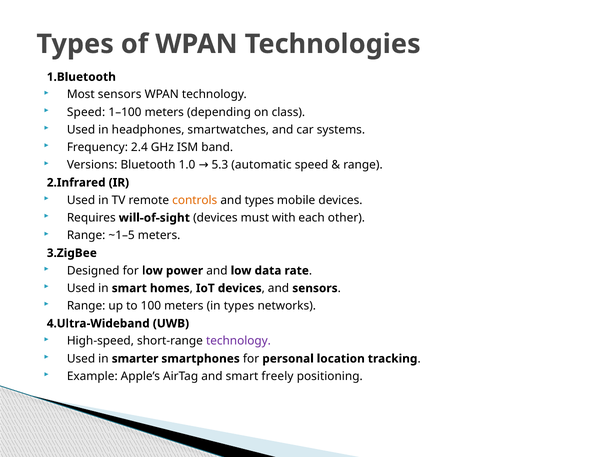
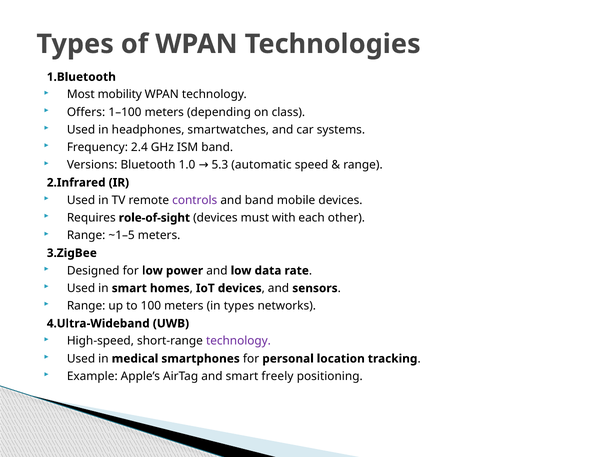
Most sensors: sensors -> mobility (120, 95)
Speed: Speed -> Offers (86, 112)
controls colour: orange -> purple (195, 200)
and types: types -> band (259, 200)
will-of-sight: will-of-sight -> role-of-sight (154, 218)
smarter: smarter -> medical (135, 358)
